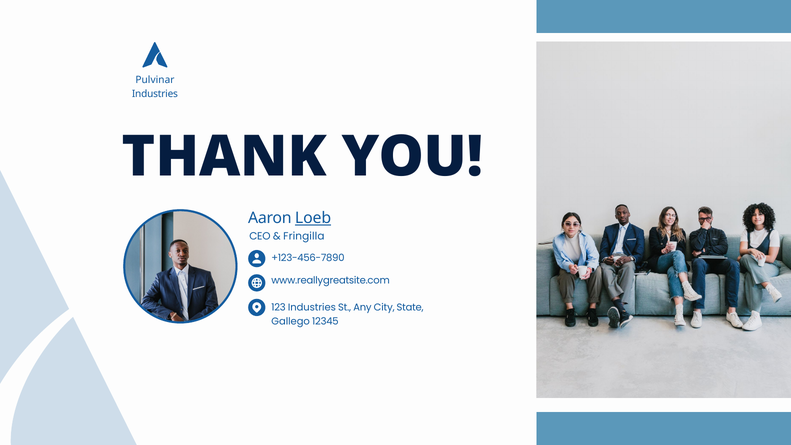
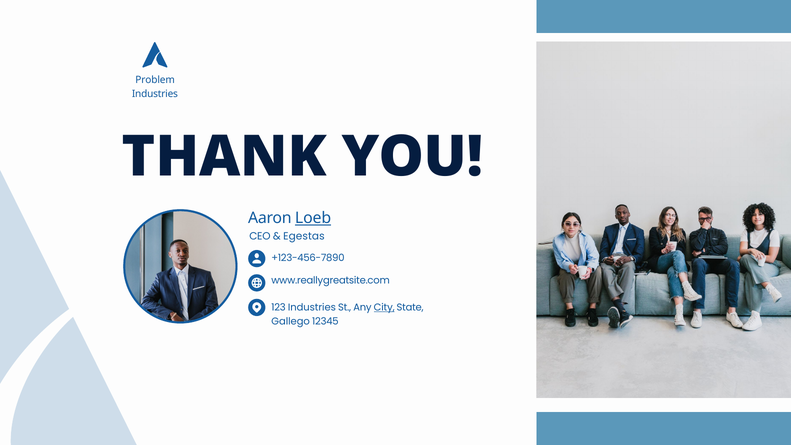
Pulvinar: Pulvinar -> Problem (155, 80)
Fringilla: Fringilla -> Egestas (304, 236)
City underline: none -> present (384, 307)
